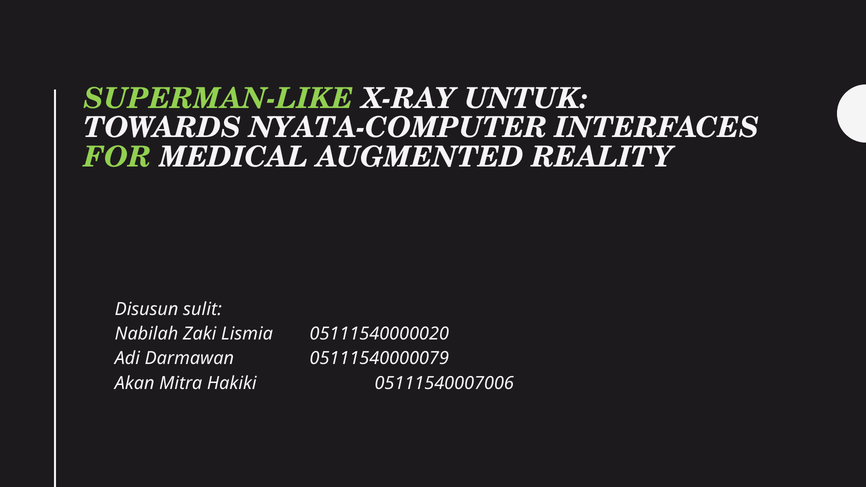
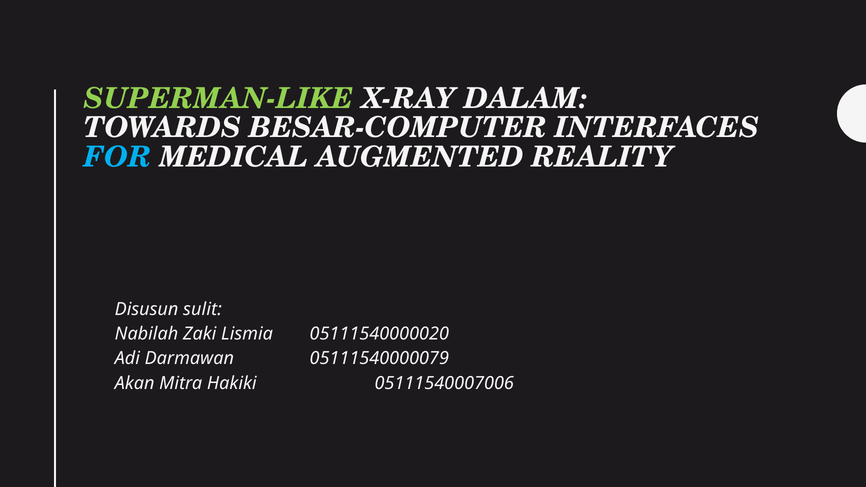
UNTUK: UNTUK -> DALAM (526, 99)
NYATA-COMPUTER: NYATA-COMPUTER -> BESAR-COMPUTER (398, 128)
FOR colour: light green -> light blue (117, 157)
